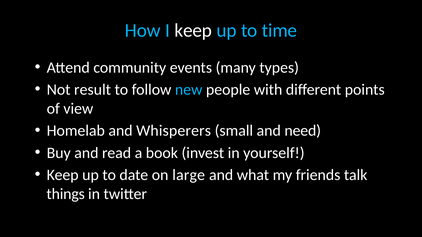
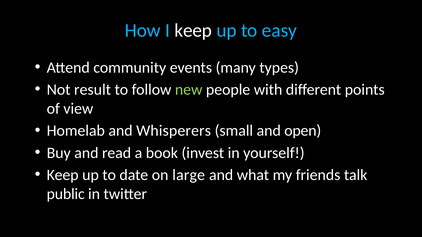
time: time -> easy (279, 31)
new colour: light blue -> light green (189, 90)
need: need -> open (303, 131)
things: things -> public (66, 194)
